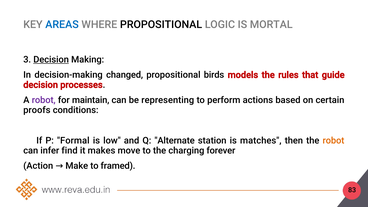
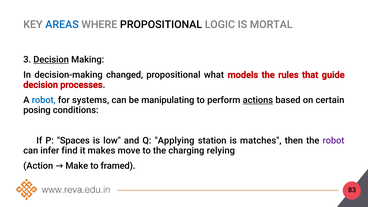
birds: birds -> what (214, 75)
robot colour: purple -> blue (44, 100)
maintain: maintain -> systems (91, 100)
representing: representing -> manipulating (168, 100)
actions underline: none -> present (258, 100)
proofs: proofs -> posing (37, 110)
Formal: Formal -> Spaces (73, 141)
Alternate: Alternate -> Applying (175, 141)
robot colour: orange -> purple (333, 141)
forever: forever -> relying (221, 151)
